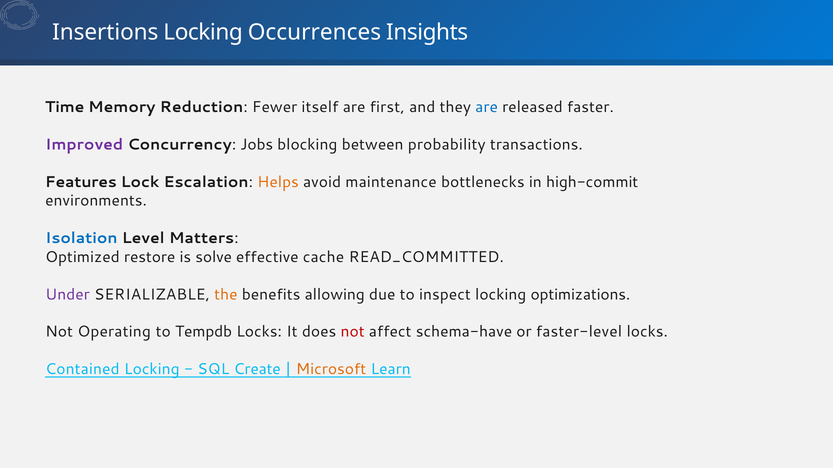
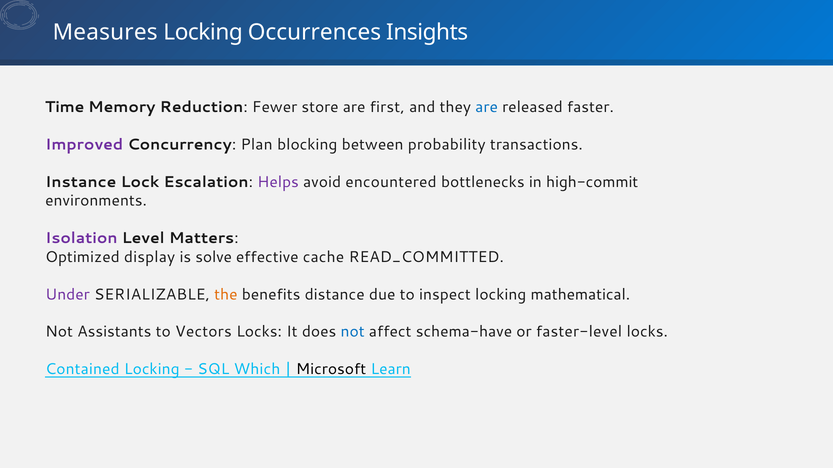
Insertions: Insertions -> Measures (105, 32)
itself: itself -> store (320, 107)
Jobs: Jobs -> Plan (257, 145)
Features: Features -> Instance (81, 182)
Helps colour: orange -> purple (278, 182)
maintenance: maintenance -> encountered (391, 182)
Isolation colour: blue -> purple (81, 238)
restore: restore -> display (150, 257)
allowing: allowing -> distance (335, 295)
optimizations: optimizations -> mathematical (580, 295)
Operating: Operating -> Assistants (114, 332)
Tempdb: Tempdb -> Vectors (203, 332)
not colour: red -> blue (353, 332)
Create: Create -> Which (257, 370)
Microsoft colour: orange -> black (331, 370)
